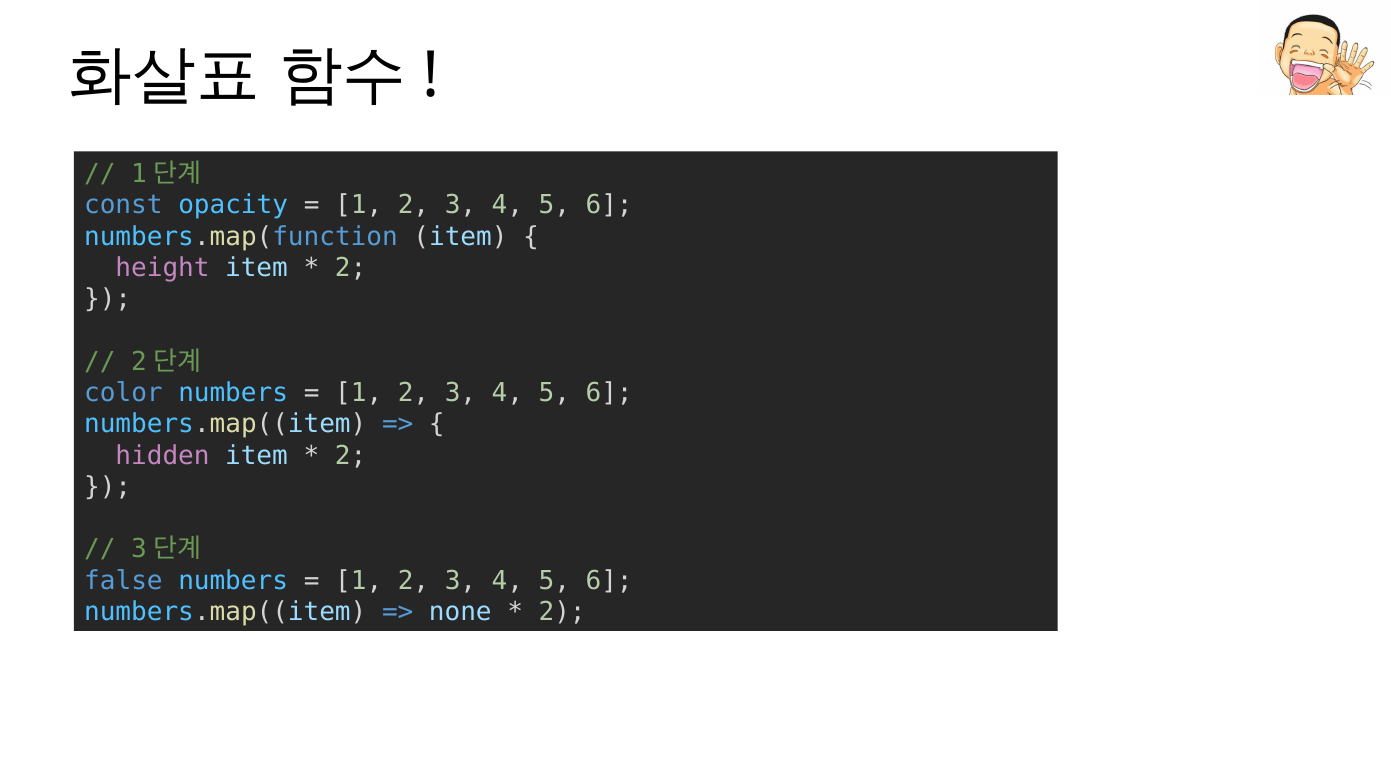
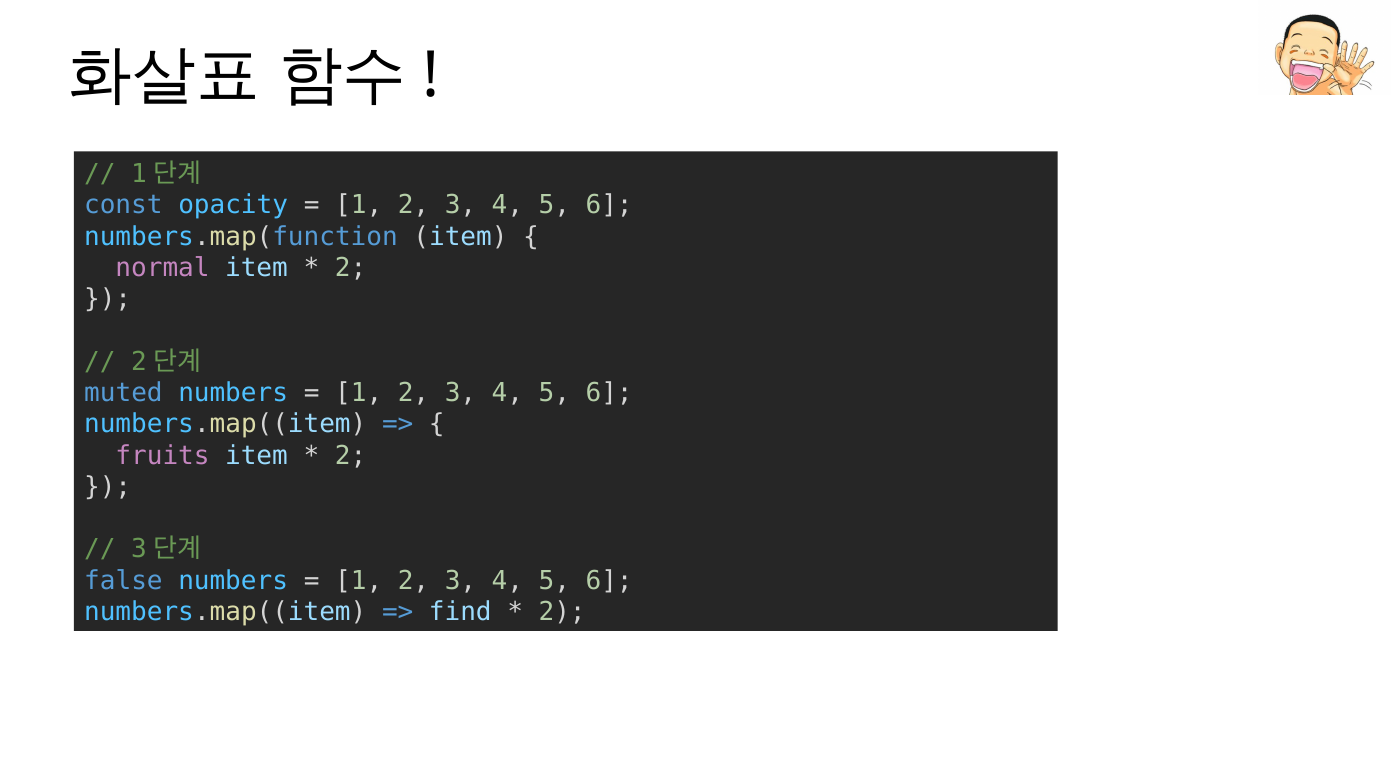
height: height -> normal (163, 268)
color: color -> muted (123, 393)
hidden: hidden -> fruits (163, 456)
none: none -> find (460, 612)
